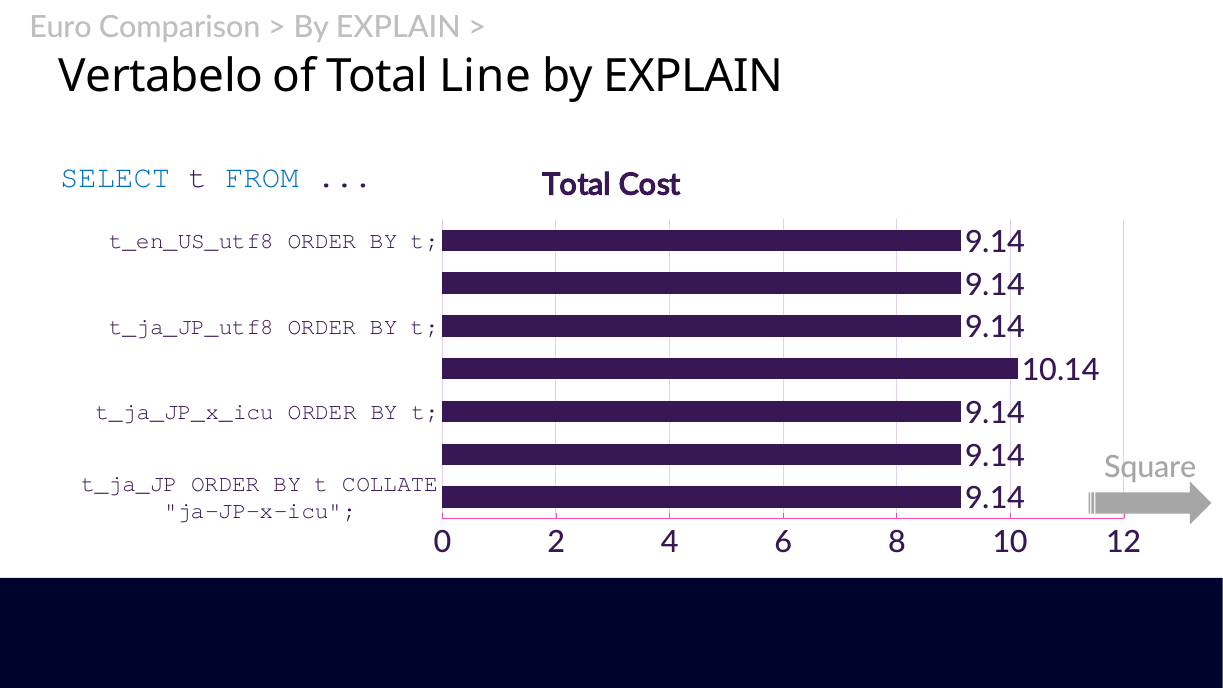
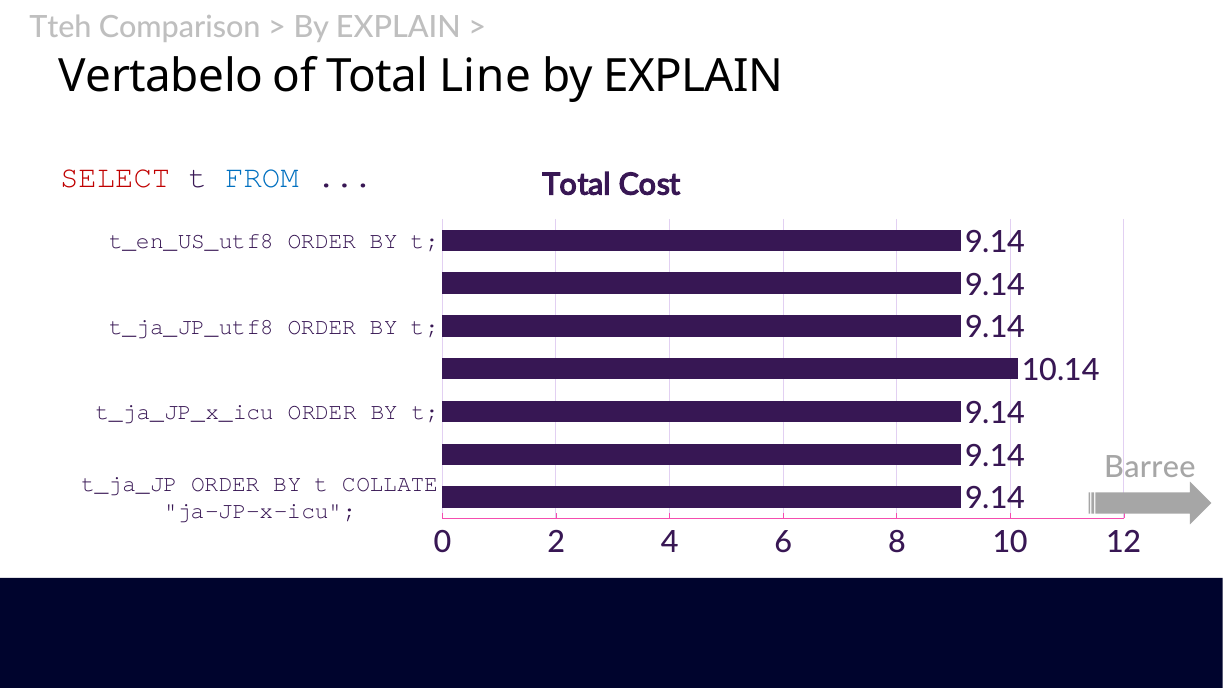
Euro: Euro -> Tteh (60, 27)
SELECT colour: blue -> red (115, 178)
Square: Square -> Barree (1150, 468)
